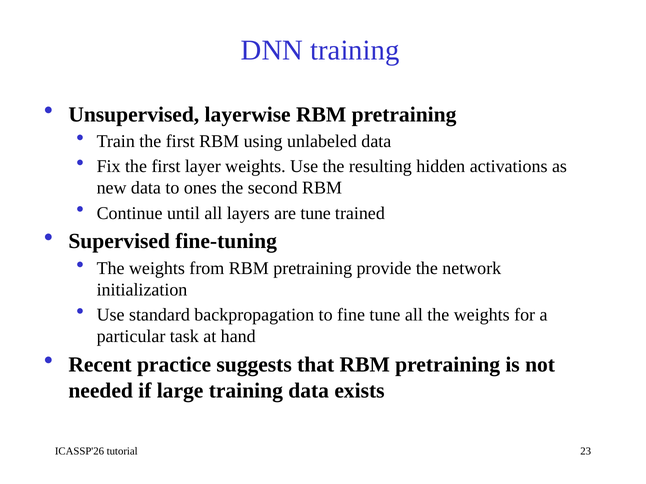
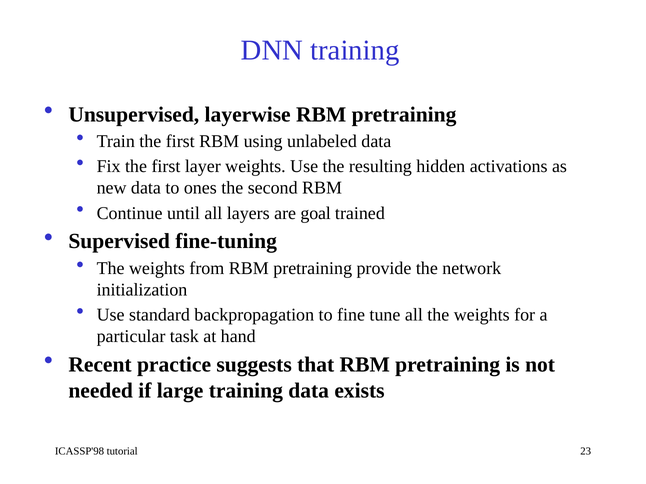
are tune: tune -> goal (316, 213)
ICASSP'26: ICASSP'26 -> ICASSP'98 (79, 452)
